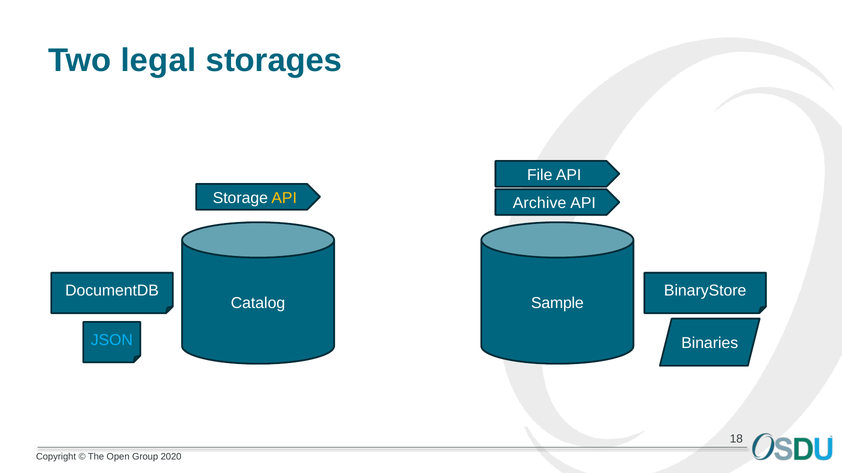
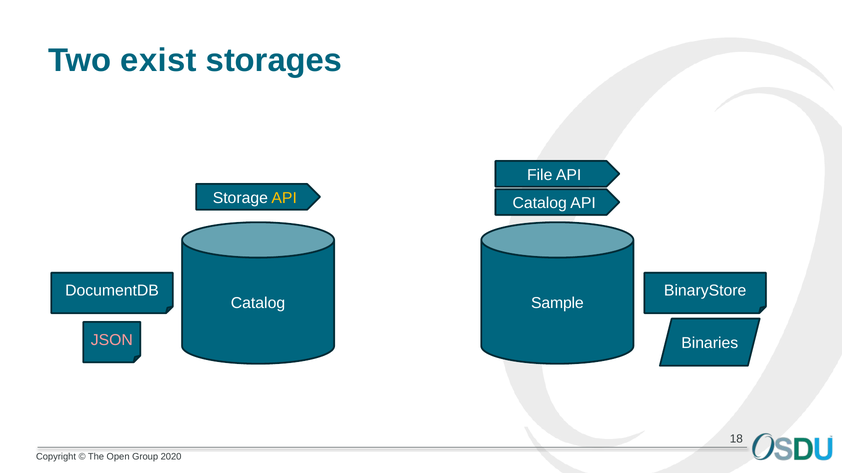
legal: legal -> exist (158, 61)
Archive: Archive -> Catalog (540, 203)
JSON colour: light blue -> pink (112, 340)
